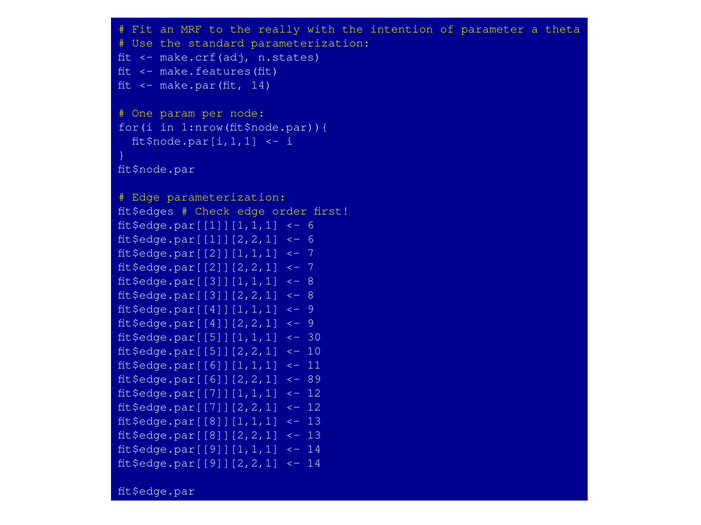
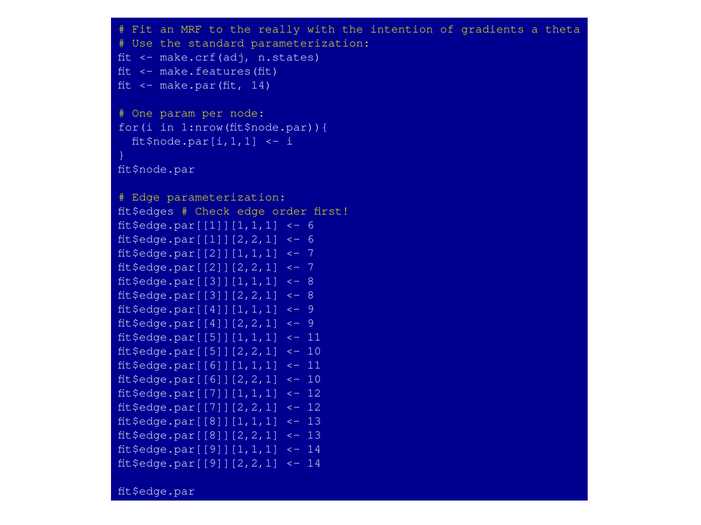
parameter: parameter -> gradients (493, 29)
30: 30 -> 11 (314, 337)
89: 89 -> 10 (314, 380)
